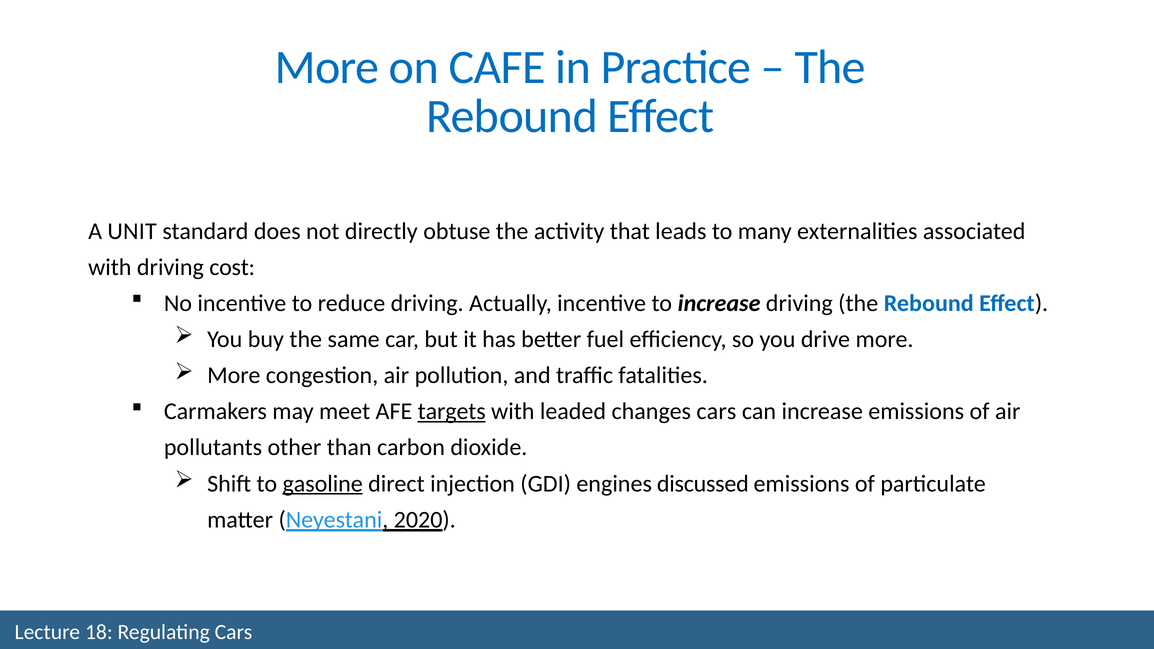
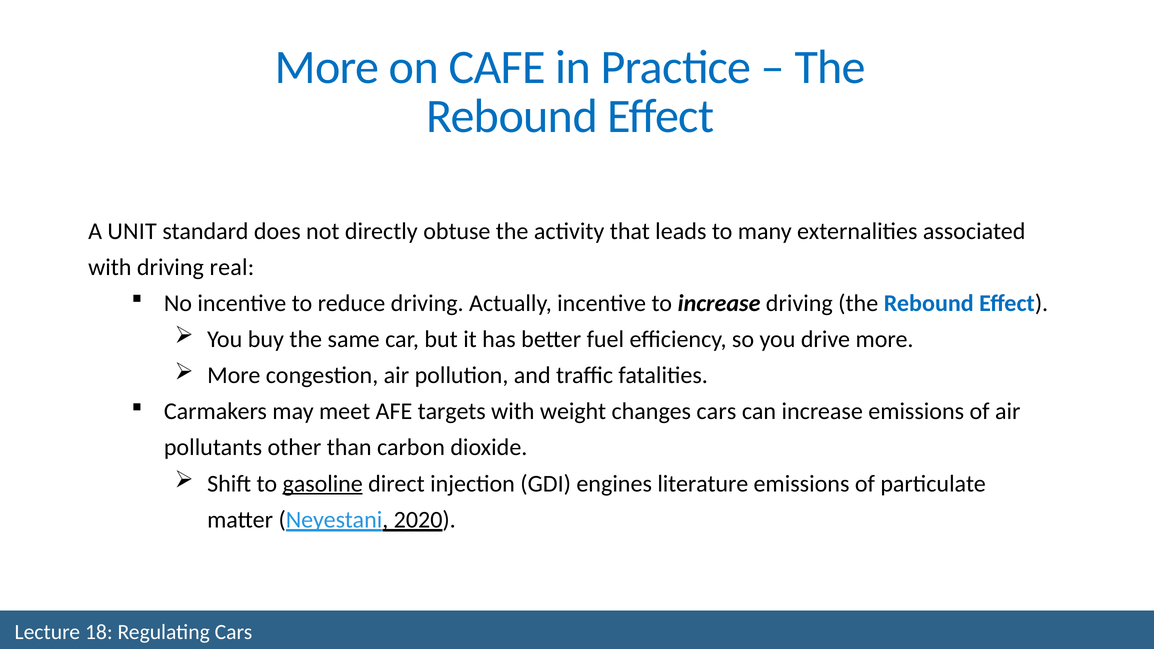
cost: cost -> real (232, 267)
targets underline: present -> none (452, 412)
leaded: leaded -> weight (573, 412)
discussed: discussed -> literature (703, 484)
